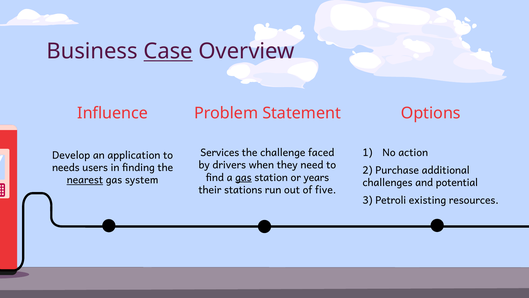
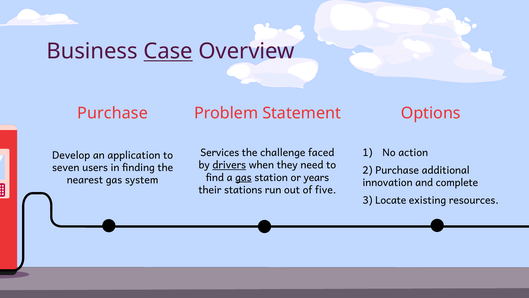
Influence: Influence -> Purchase (113, 113)
drivers underline: none -> present (229, 165)
needs: needs -> seven (66, 168)
nearest underline: present -> none (85, 180)
challenges: challenges -> innovation (388, 183)
potential: potential -> complete (457, 183)
Petroli: Petroli -> Locate (391, 200)
